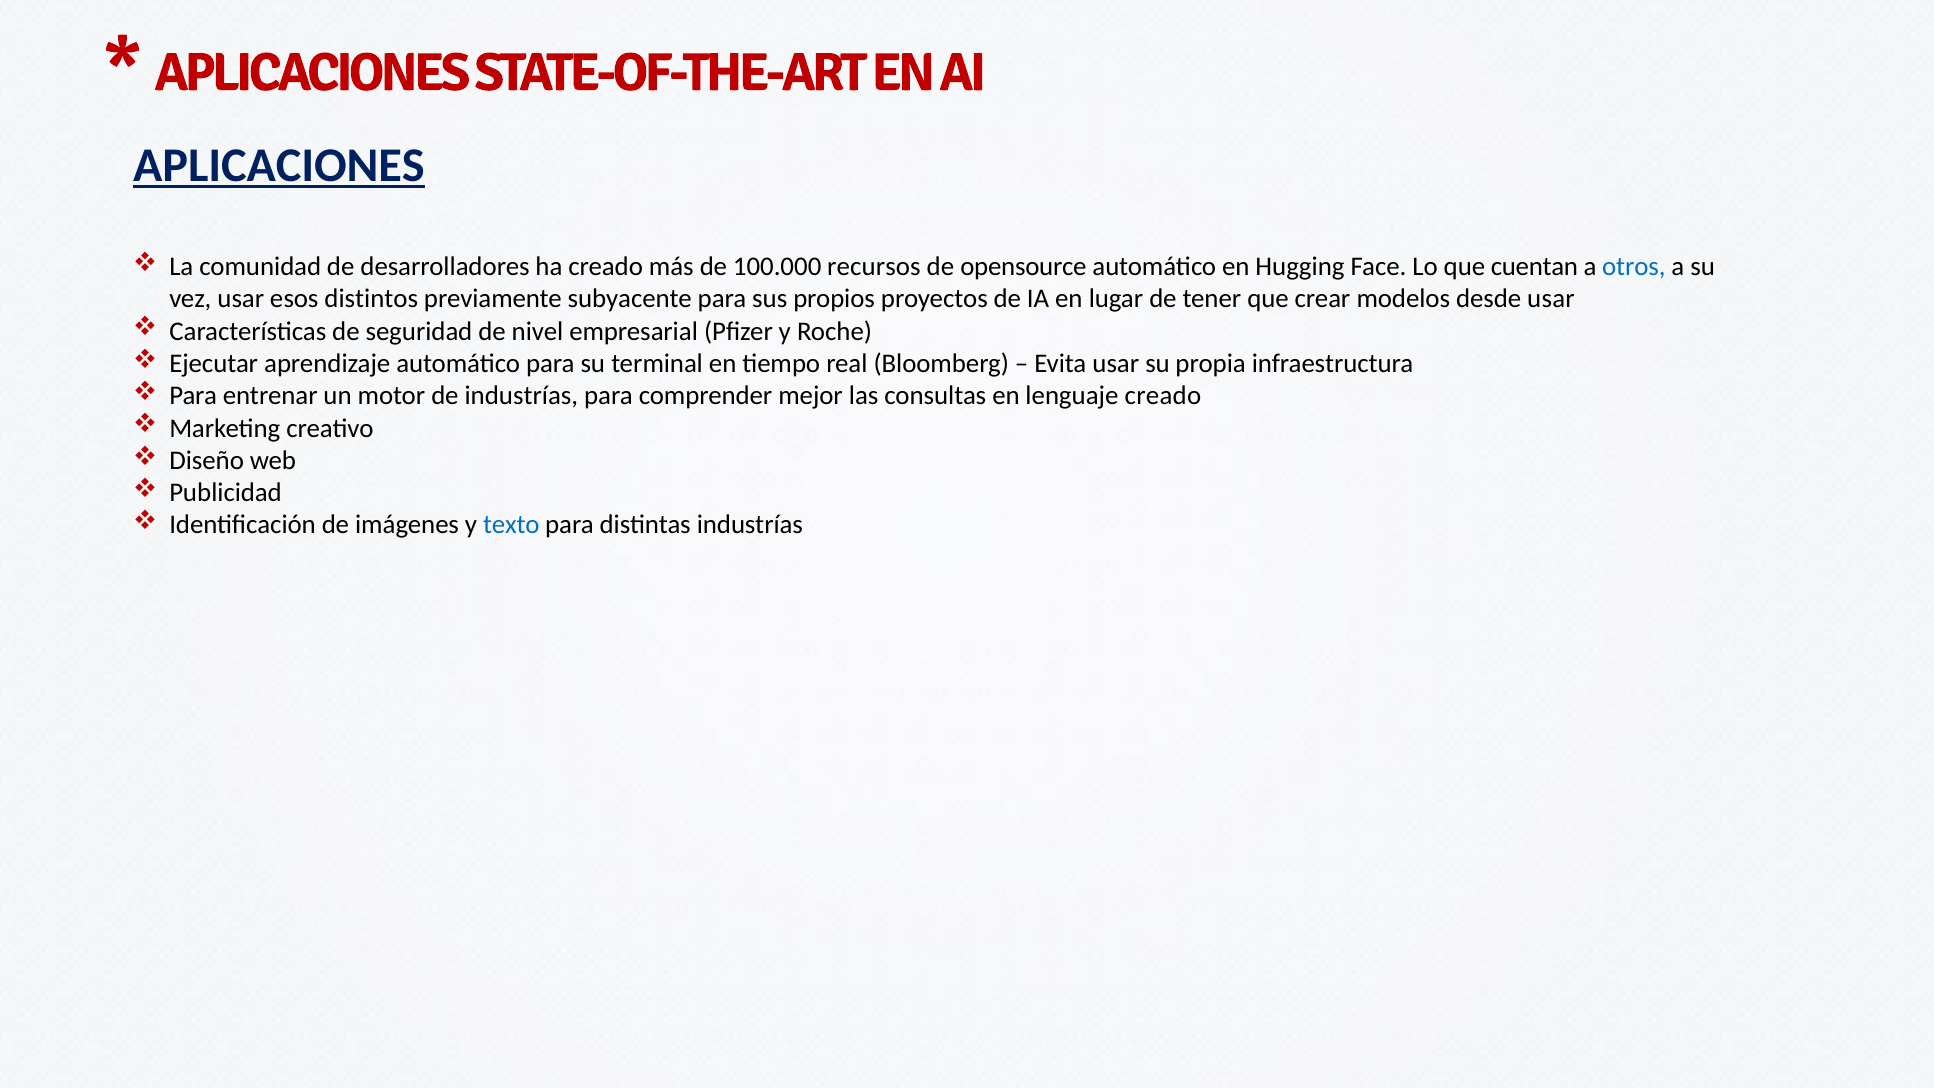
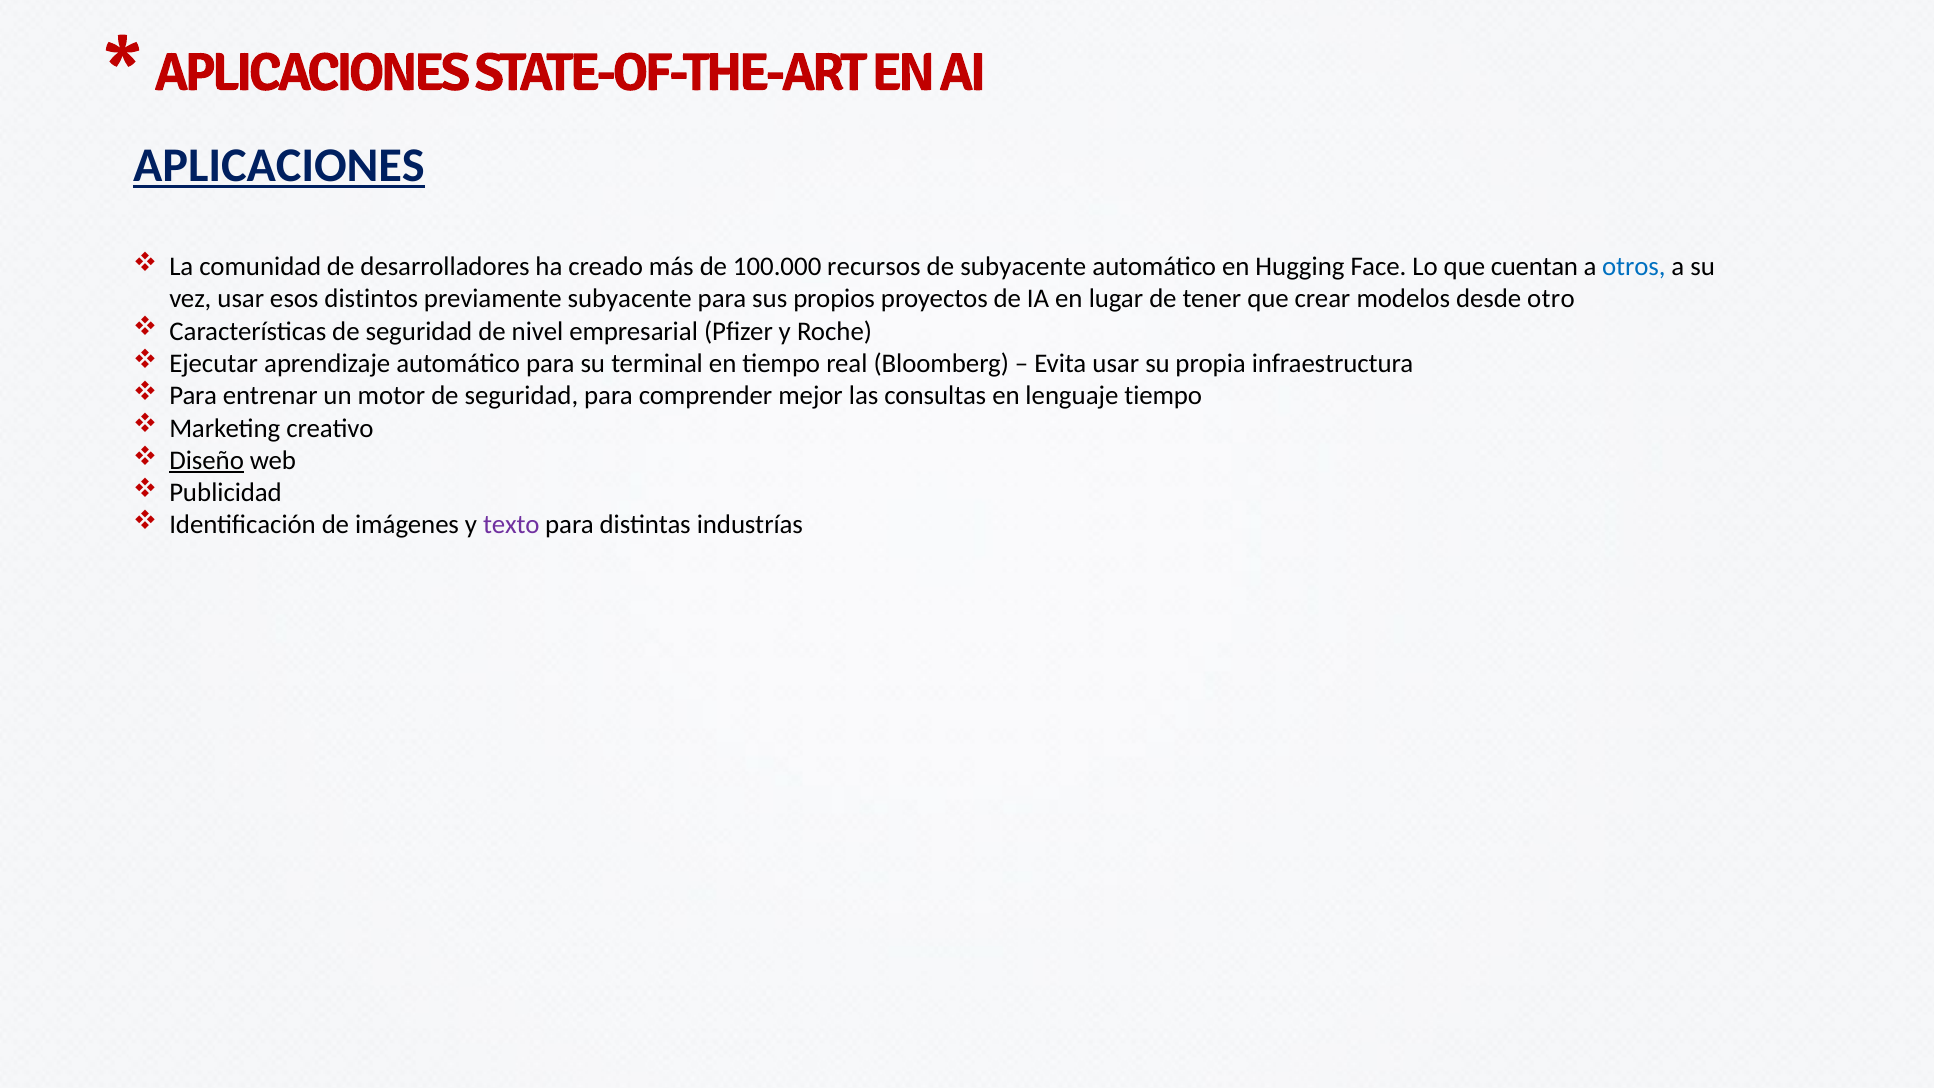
de opensource: opensource -> subyacente (1023, 267)
desde usar: usar -> otro (1551, 299)
motor de industrías: industrías -> seguridad (521, 396)
lenguaje creado: creado -> tiempo (1163, 396)
Diseño underline: none -> present (207, 460)
texto colour: blue -> purple (511, 525)
